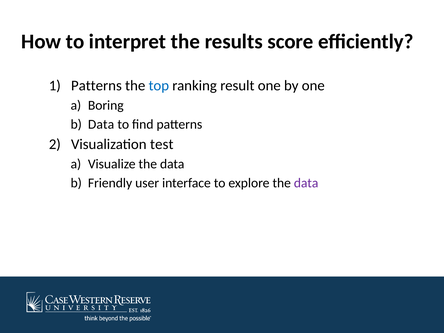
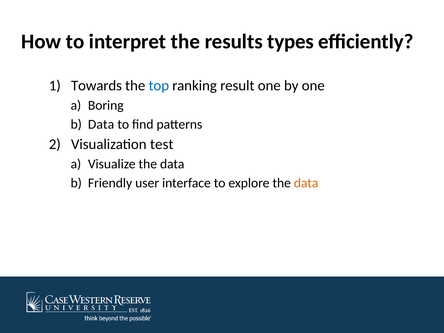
score: score -> types (291, 42)
Patterns: Patterns -> Towards (96, 86)
data colour: purple -> orange (306, 183)
